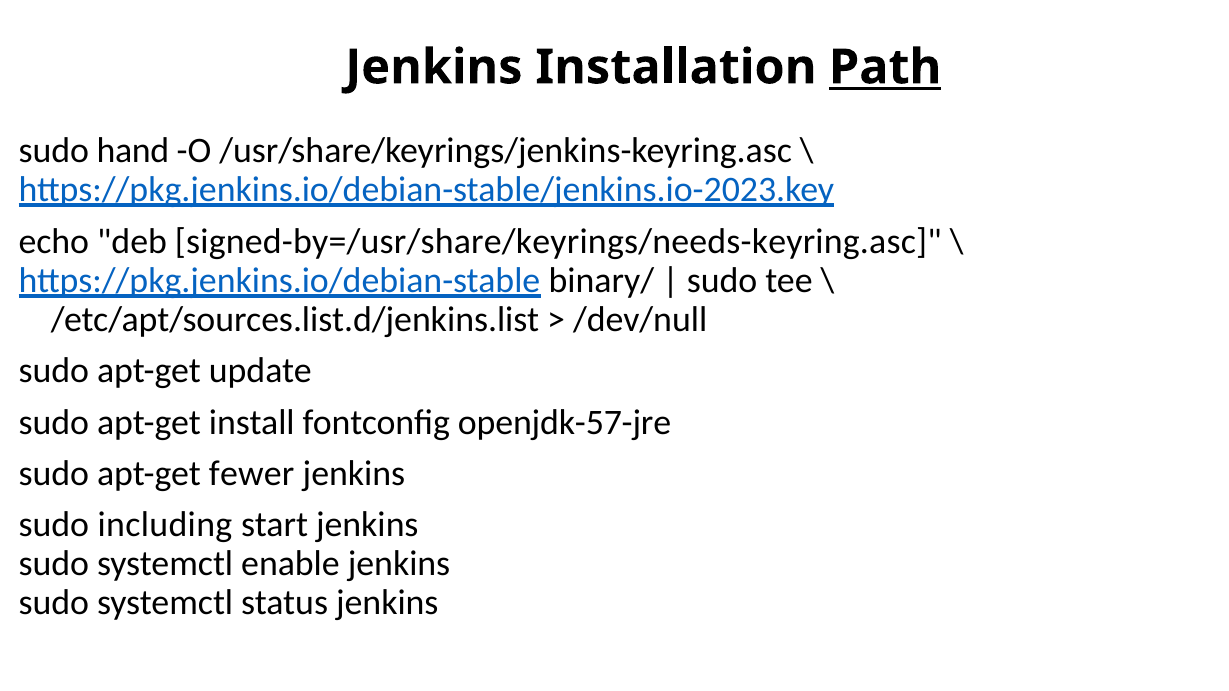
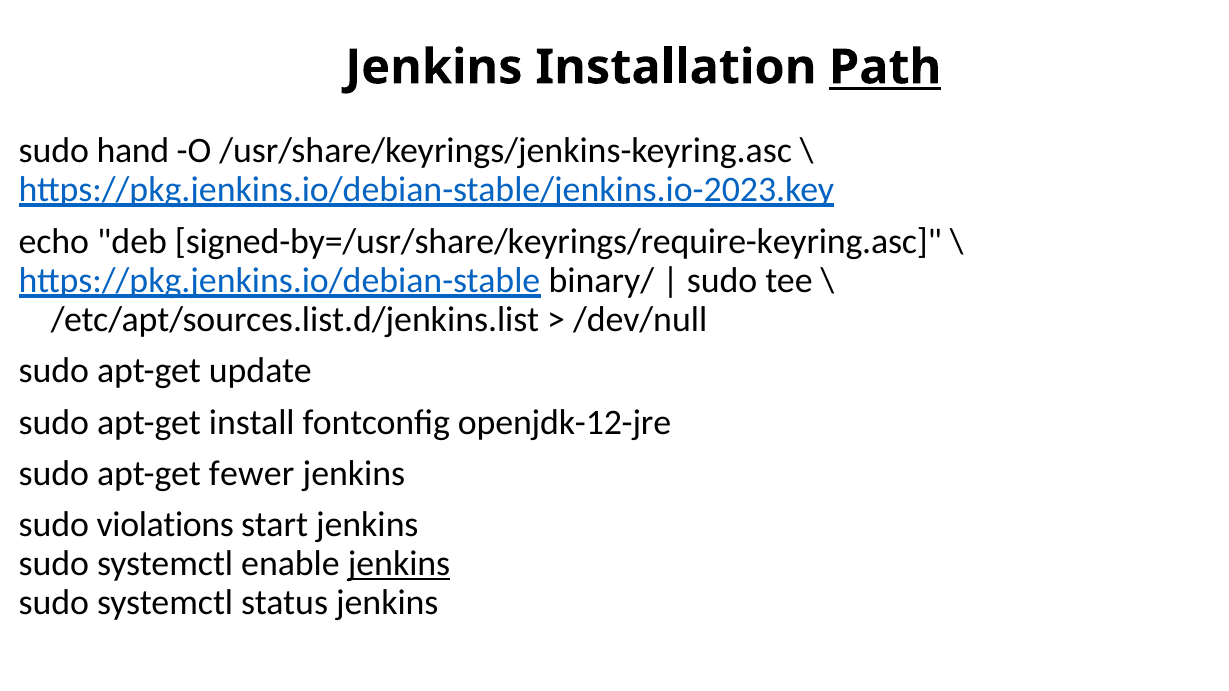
signed-by=/usr/share/keyrings/needs-keyring.asc: signed-by=/usr/share/keyrings/needs-keyring.asc -> signed-by=/usr/share/keyrings/require-keyring.asc (558, 241)
openjdk-57-jre: openjdk-57-jre -> openjdk-12-jre (565, 422)
including: including -> violations (165, 525)
jenkins underline: none -> present (399, 564)
